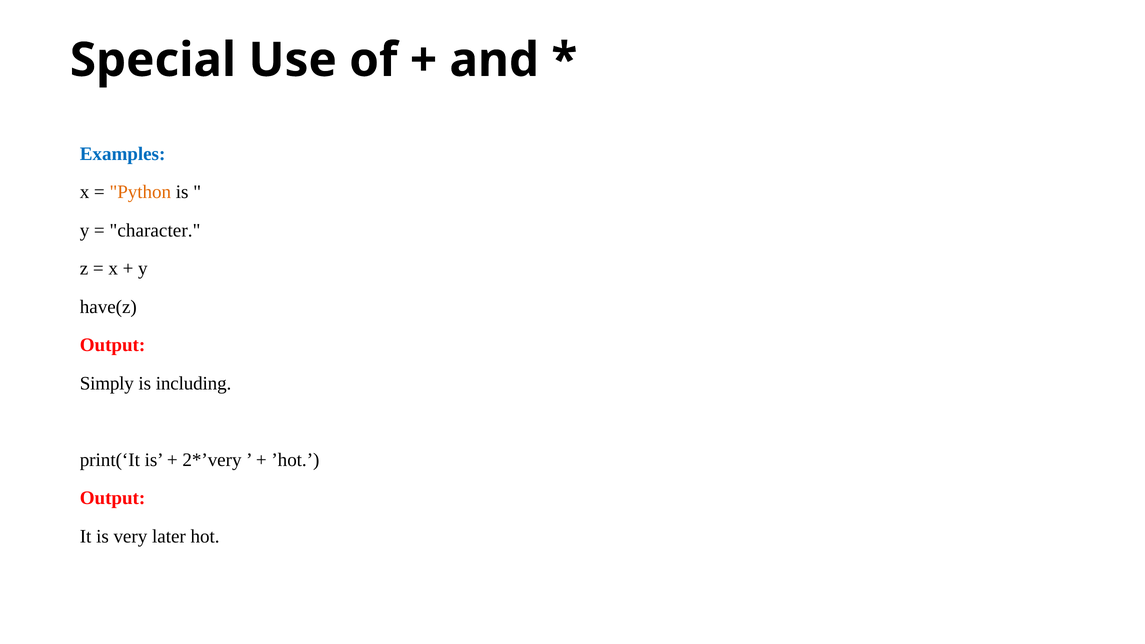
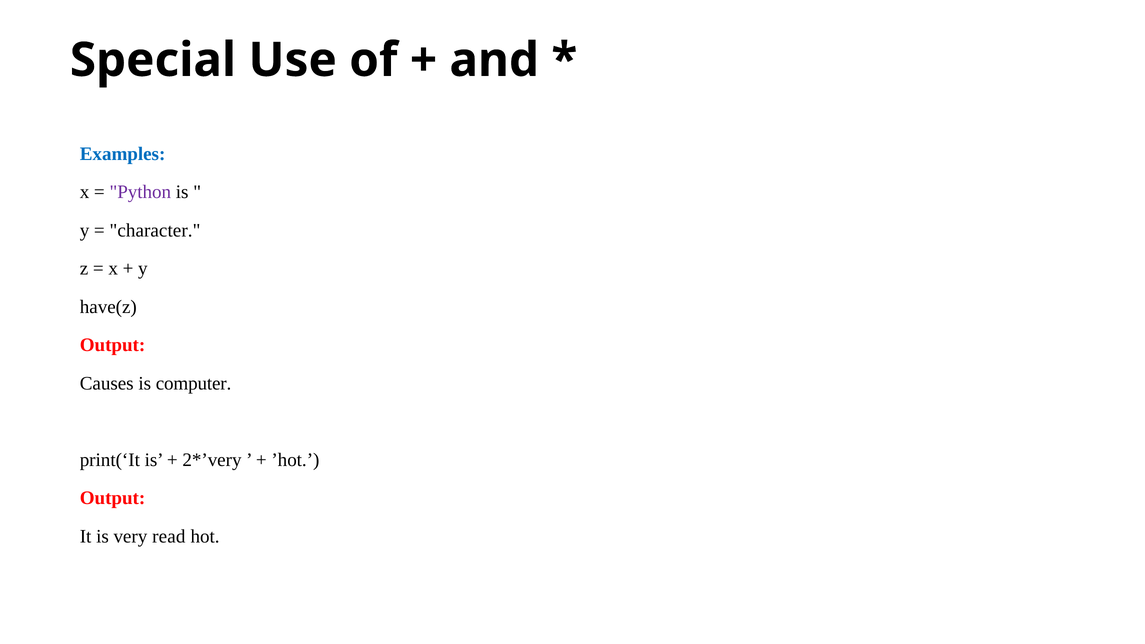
Python colour: orange -> purple (140, 192)
Simply: Simply -> Causes (107, 383)
including: including -> computer (194, 383)
later: later -> read (169, 536)
